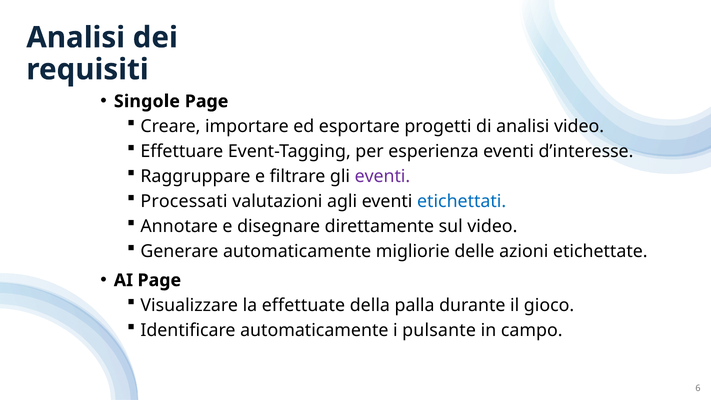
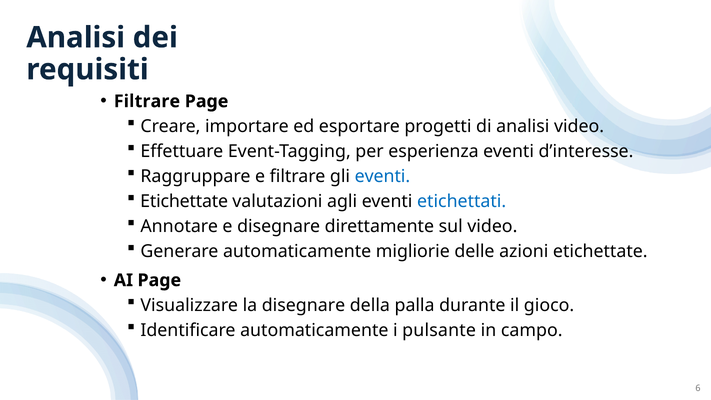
Singole: Singole -> Filtrare (147, 101)
eventi colour: purple -> blue (382, 176)
Processati: Processati -> Etichettate (184, 201)
la effettuate: effettuate -> disegnare (303, 305)
